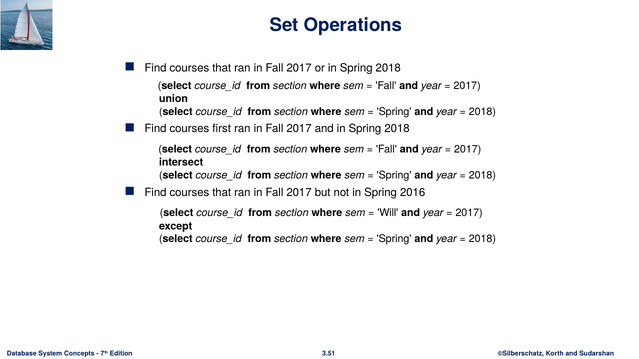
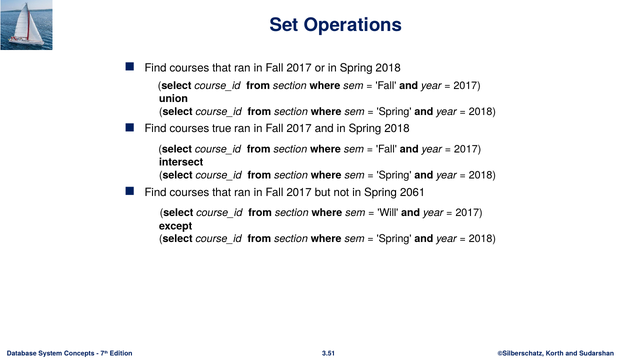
first: first -> true (222, 129)
2016: 2016 -> 2061 (413, 193)
